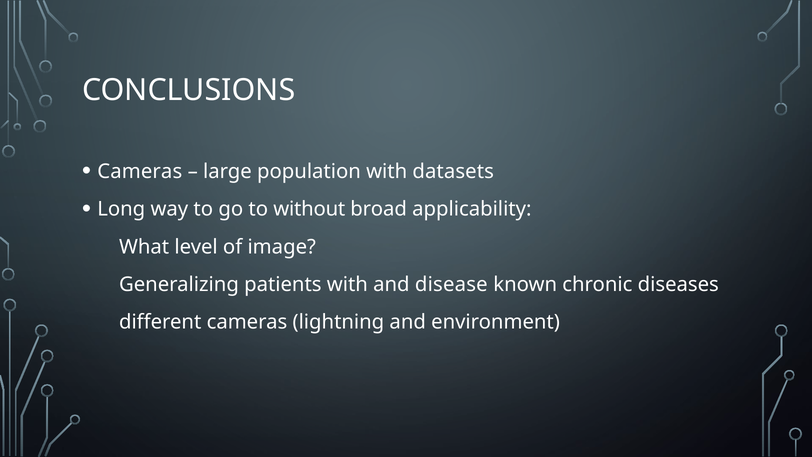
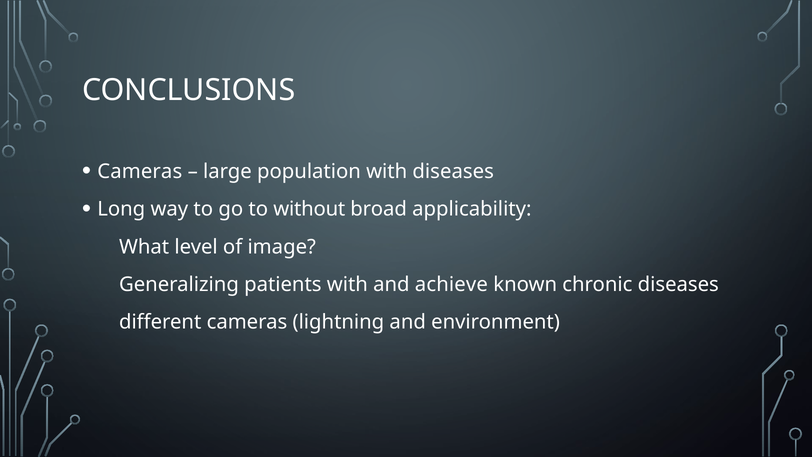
with datasets: datasets -> diseases (453, 171)
disease: disease -> achieve (451, 284)
